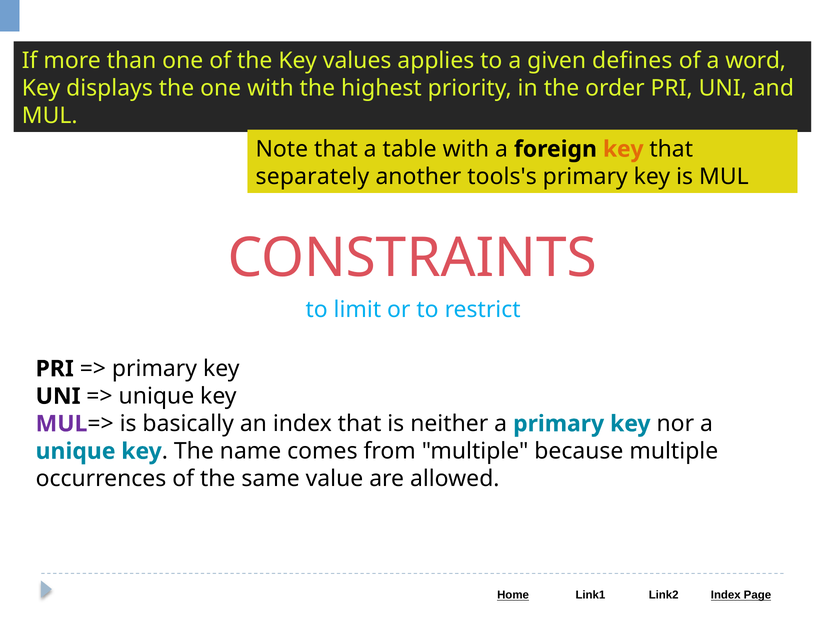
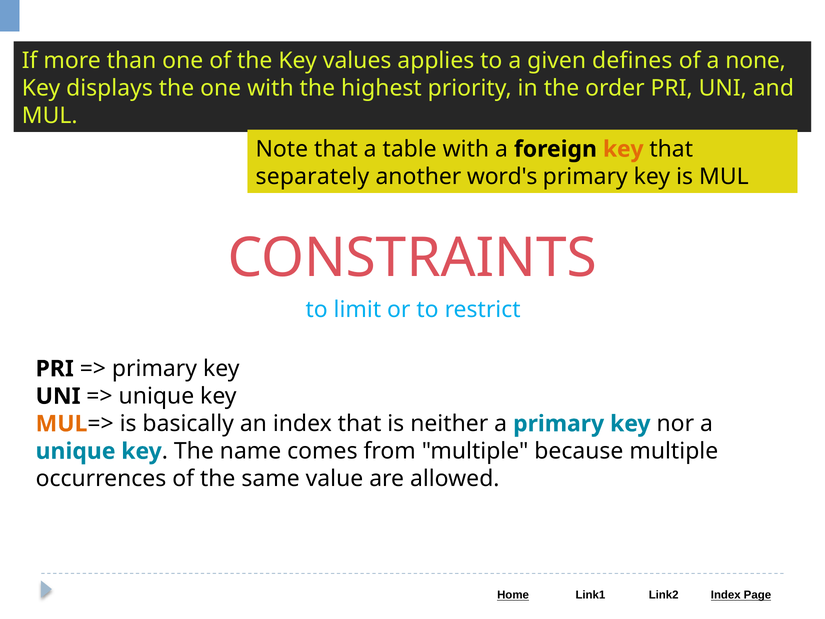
word: word -> none (756, 61)
tools's: tools's -> word's (502, 177)
MUL colour: purple -> orange (62, 424)
